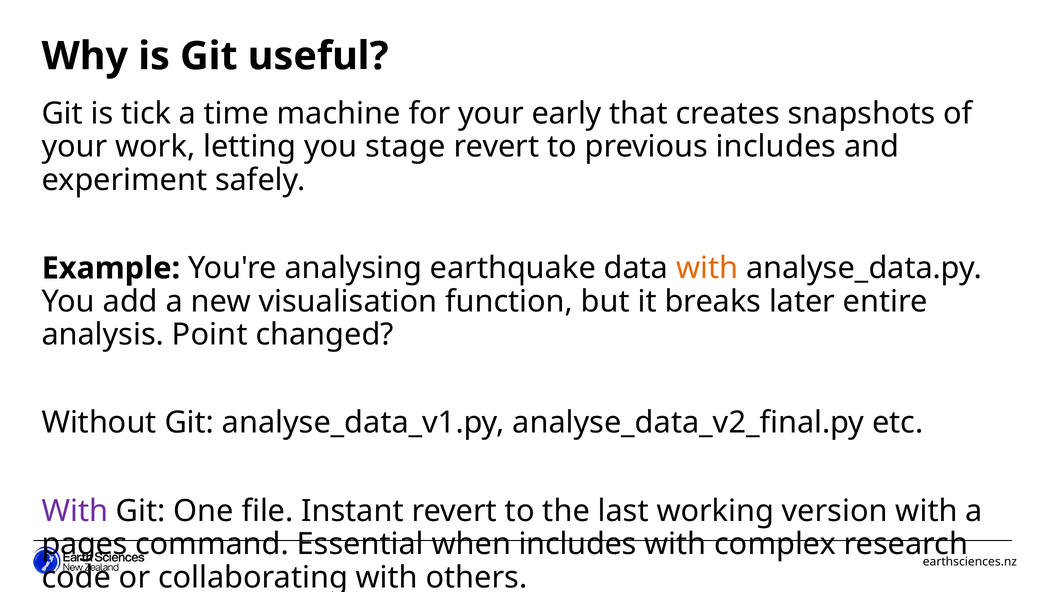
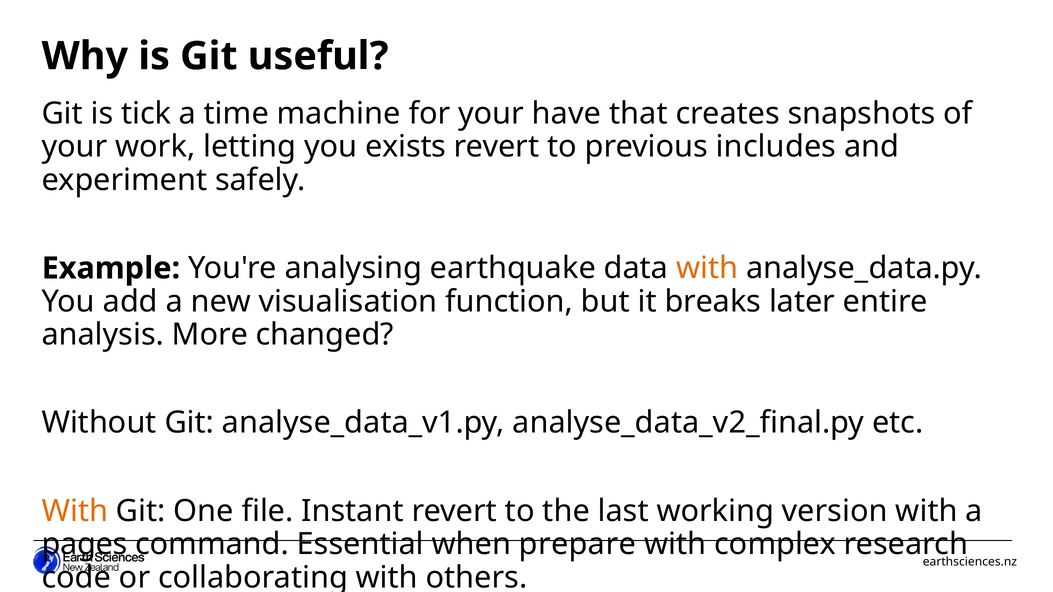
early: early -> have (567, 114)
stage: stage -> exists (406, 147)
Point: Point -> More (210, 335)
With colour: purple -> orange (75, 511)
when includes: includes -> prepare (577, 545)
